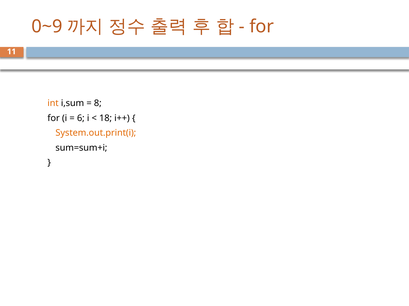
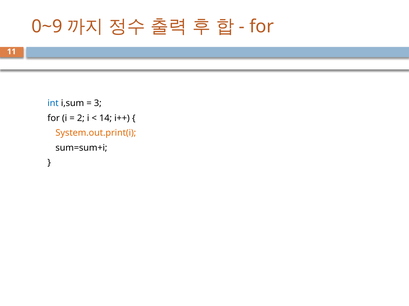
int colour: orange -> blue (53, 103)
8: 8 -> 3 (98, 103)
6: 6 -> 2 (81, 118)
18: 18 -> 14 (106, 118)
